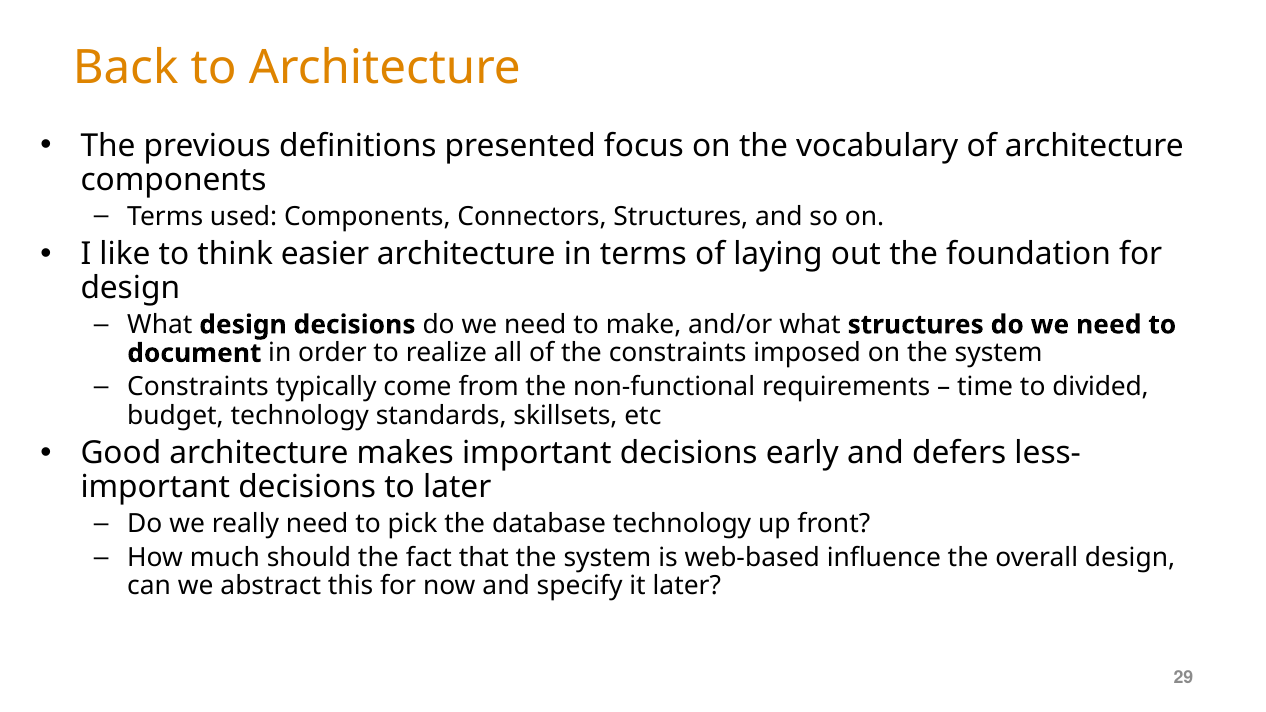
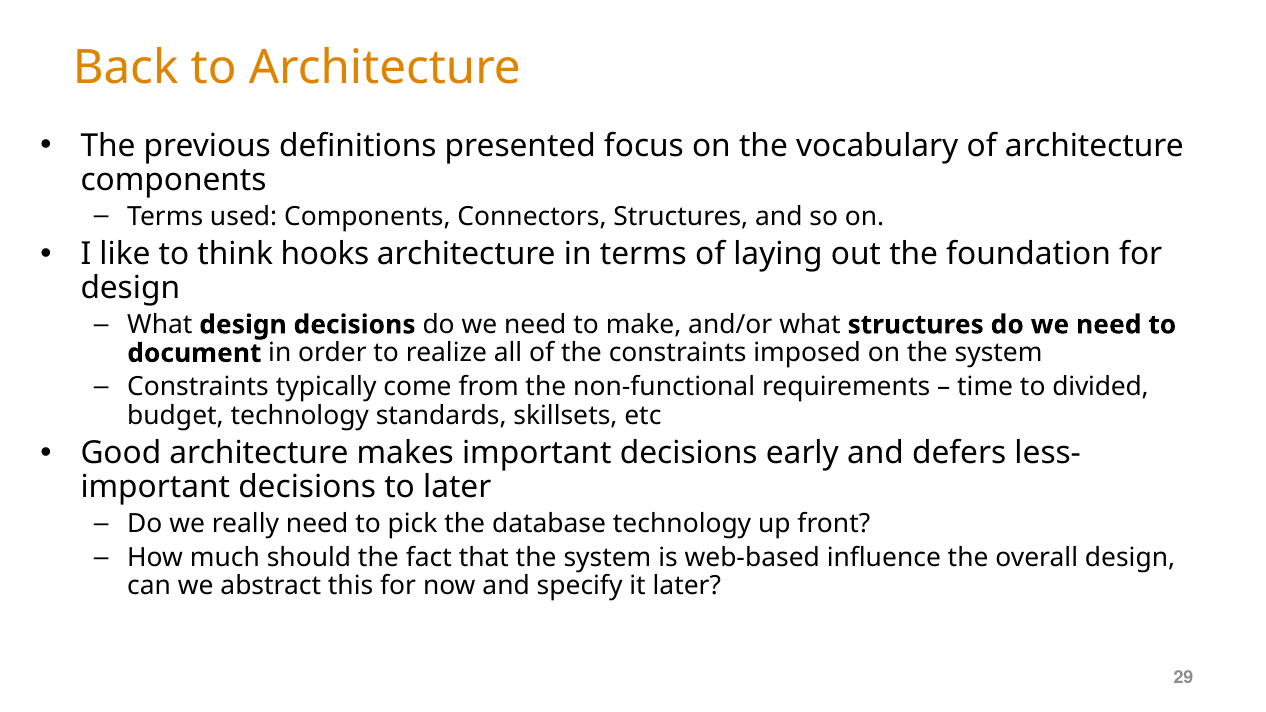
easier: easier -> hooks (325, 254)
